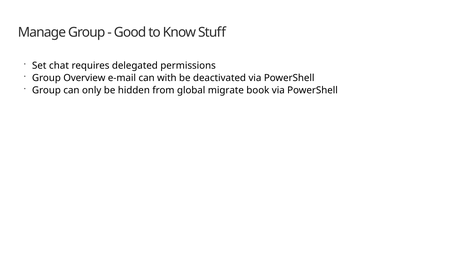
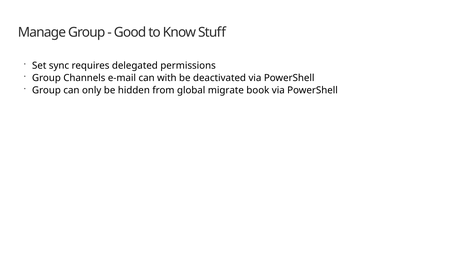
chat: chat -> sync (59, 66)
Overview: Overview -> Channels (84, 78)
